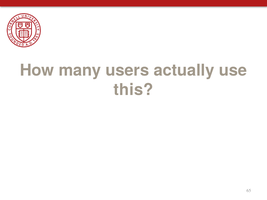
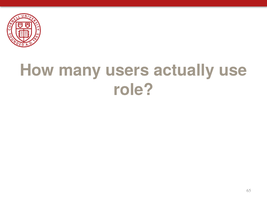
this: this -> role (133, 90)
